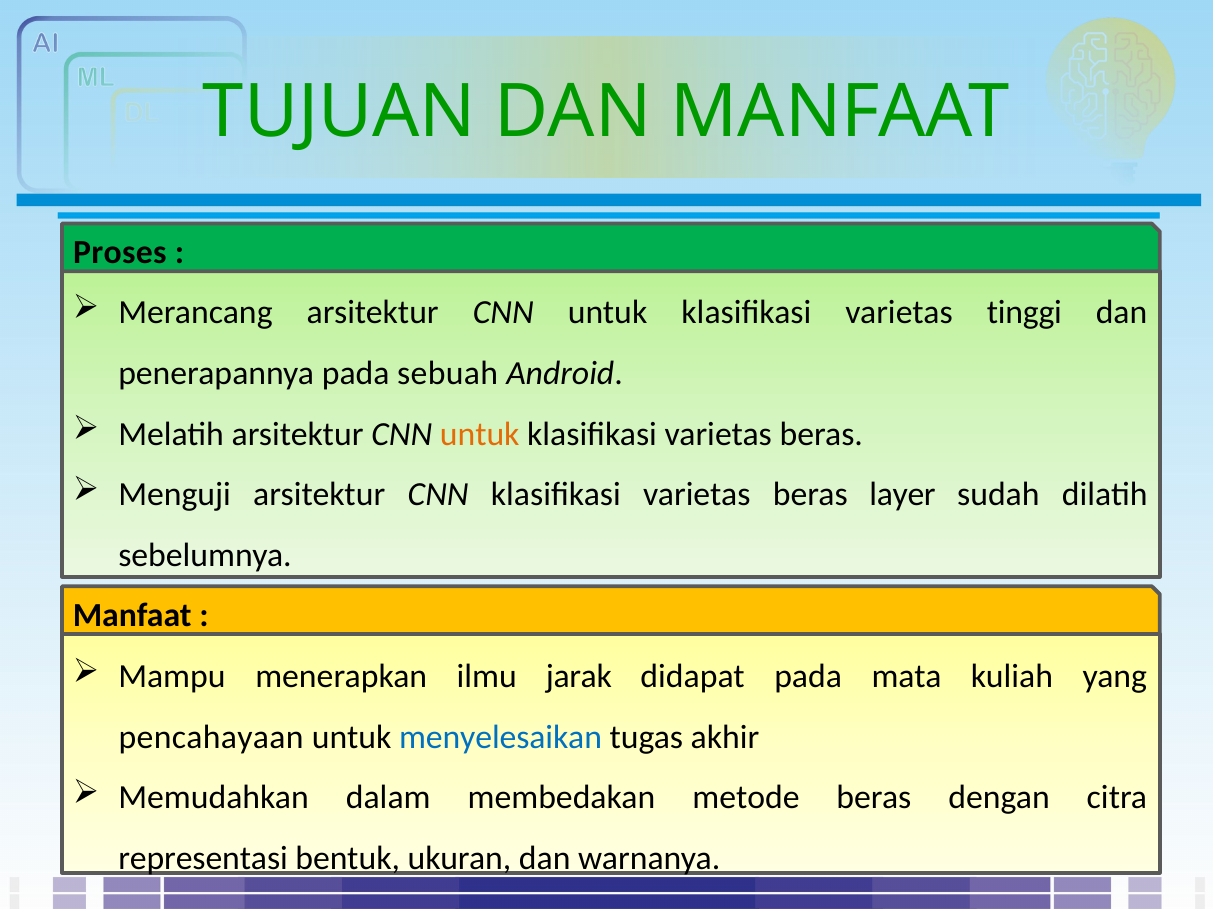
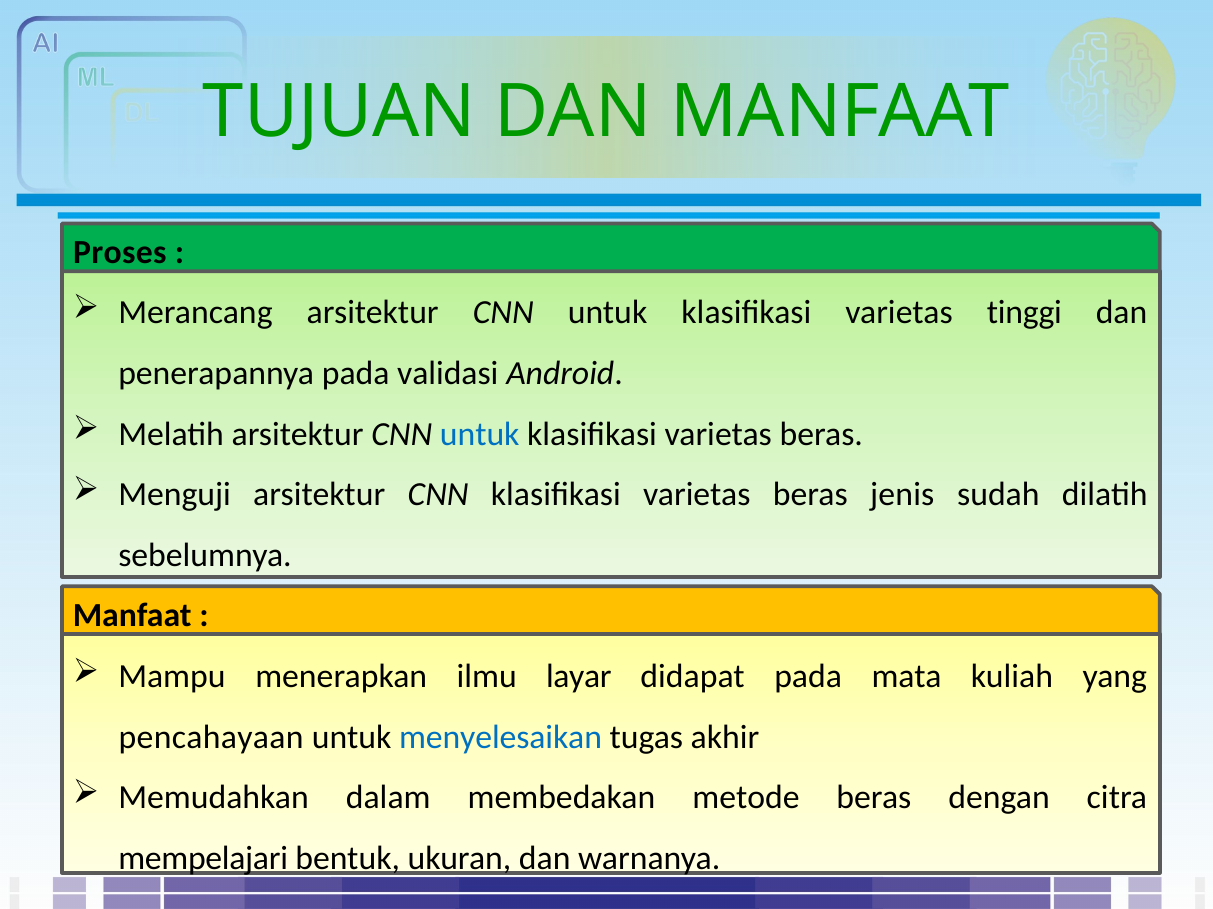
sebuah: sebuah -> validasi (448, 374)
untuk colour: orange -> blue (480, 434)
layer: layer -> jenis (902, 495)
jarak: jarak -> layar (579, 677)
representasi: representasi -> mempelajari (203, 859)
